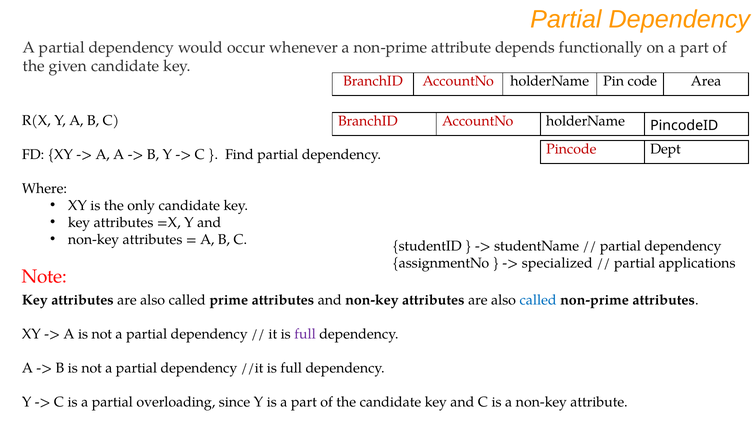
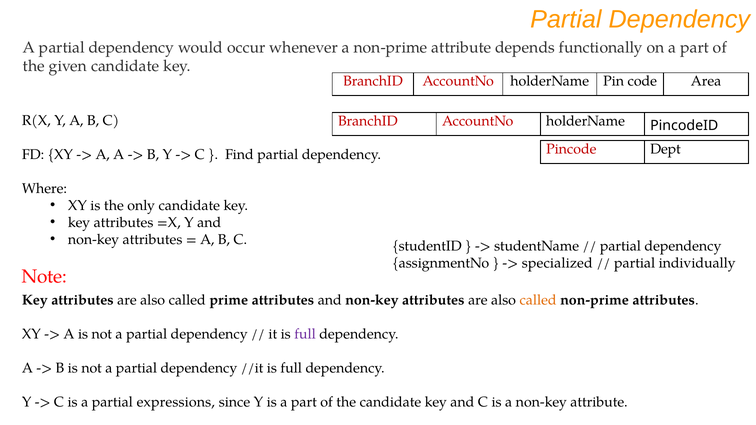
applications: applications -> individually (697, 263)
called colour: blue -> orange (538, 300)
overloading: overloading -> expressions (176, 402)
